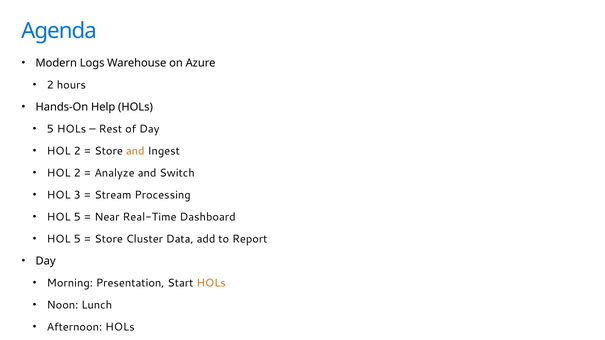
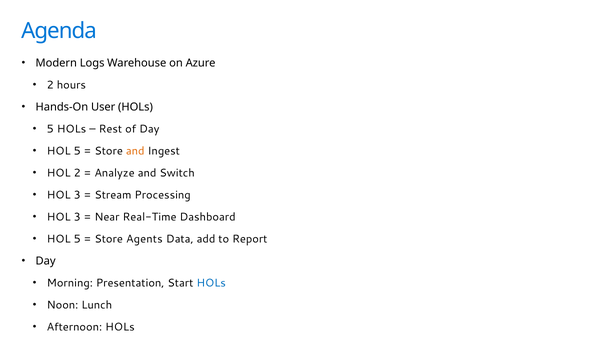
Help: Help -> User (103, 107)
2: 2 -> 5 (77, 151)
5: 5 -> 3 (77, 217)
Cluster: Cluster -> Agents (144, 239)
HOLs colour: orange -> blue (211, 283)
